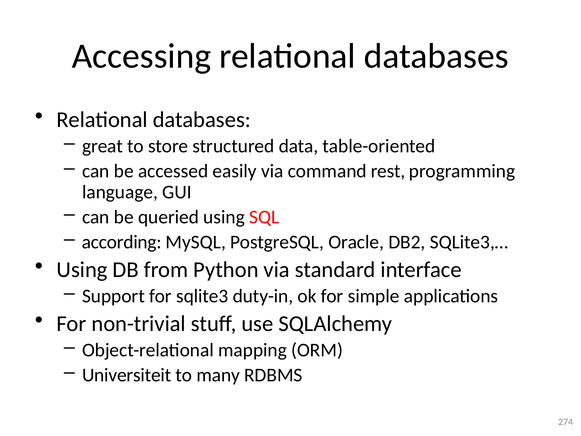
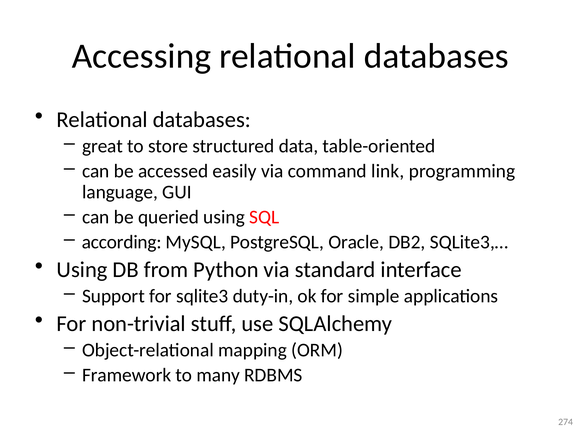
rest: rest -> link (388, 171)
Universiteit: Universiteit -> Framework (127, 375)
